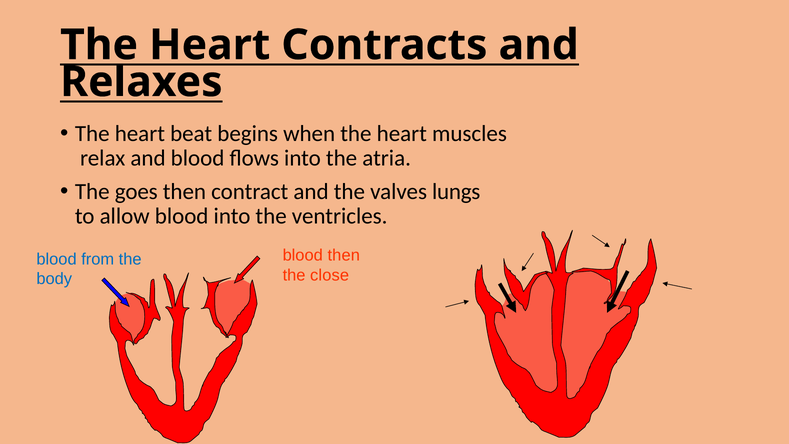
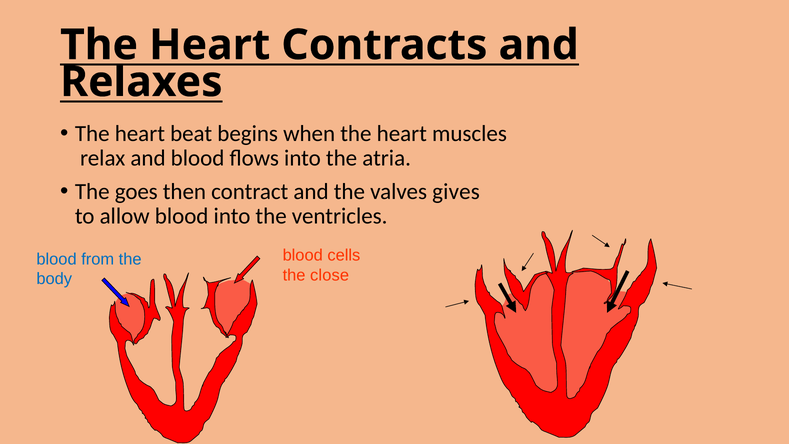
lungs: lungs -> gives (456, 191)
blood then: then -> cells (344, 255)
